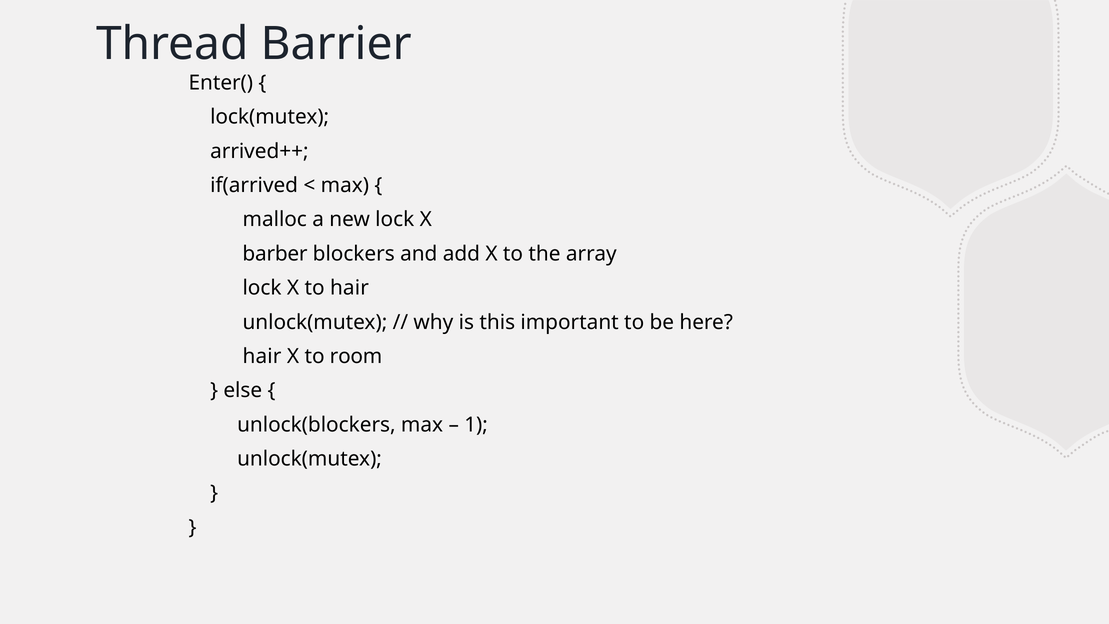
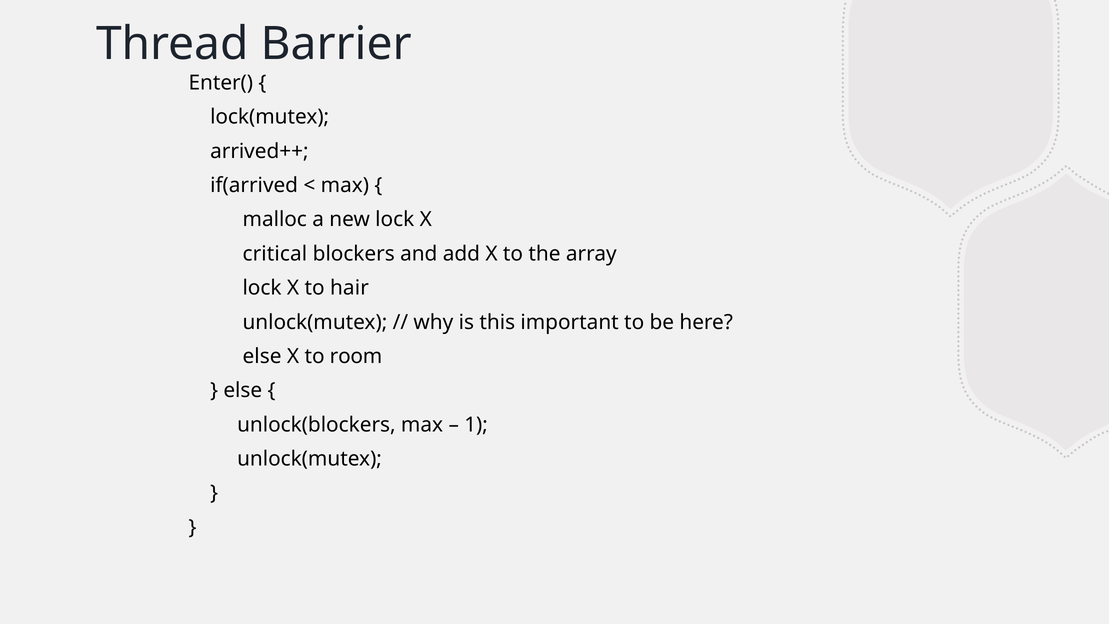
barber: barber -> critical (275, 254)
hair: hair -> else (262, 356)
